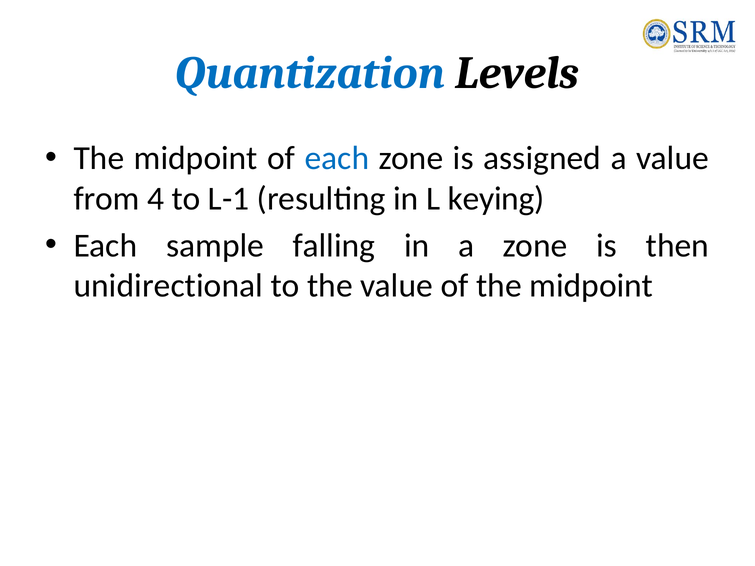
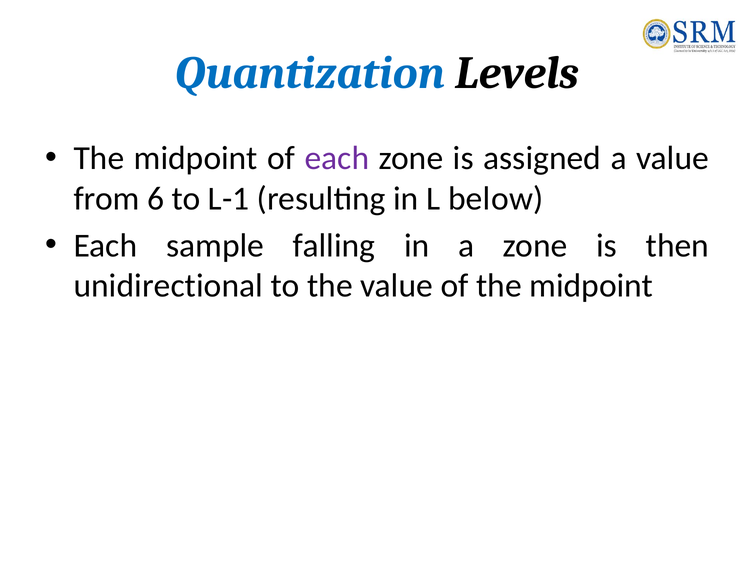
each colour: blue -> purple (337, 158)
4: 4 -> 6 (156, 199)
keying: keying -> below (496, 199)
